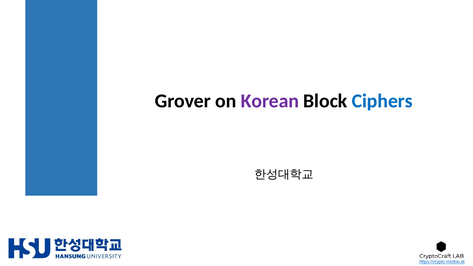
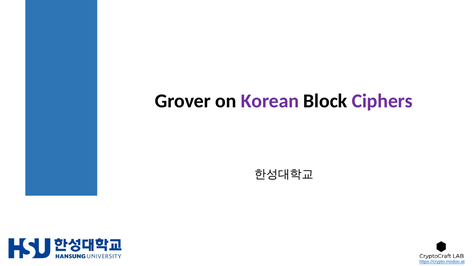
Ciphers colour: blue -> purple (382, 101)
